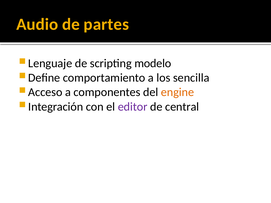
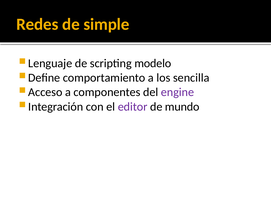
Audio: Audio -> Redes (37, 24)
partes: partes -> simple (106, 24)
engine colour: orange -> purple (177, 92)
central: central -> mundo (182, 107)
